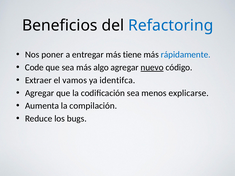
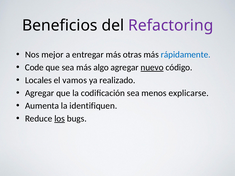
Refactoring colour: blue -> purple (171, 25)
poner: poner -> mejor (52, 55)
tiene: tiene -> otras (132, 55)
Extraer: Extraer -> Locales (38, 80)
identifca: identifca -> realizado (117, 80)
compilación: compilación -> identifiquen (93, 106)
los underline: none -> present (60, 119)
